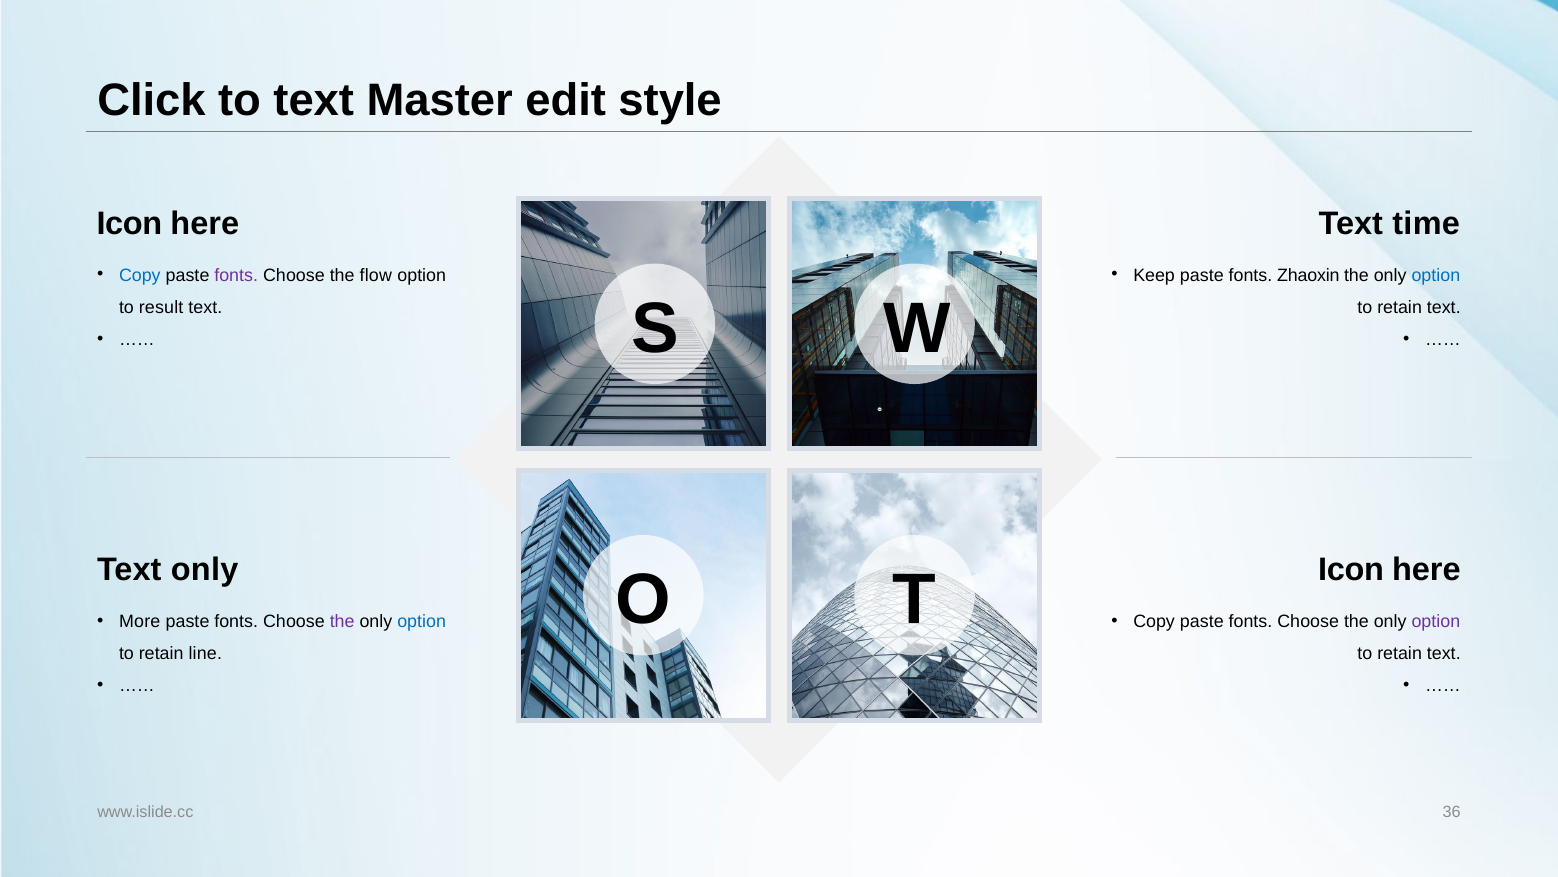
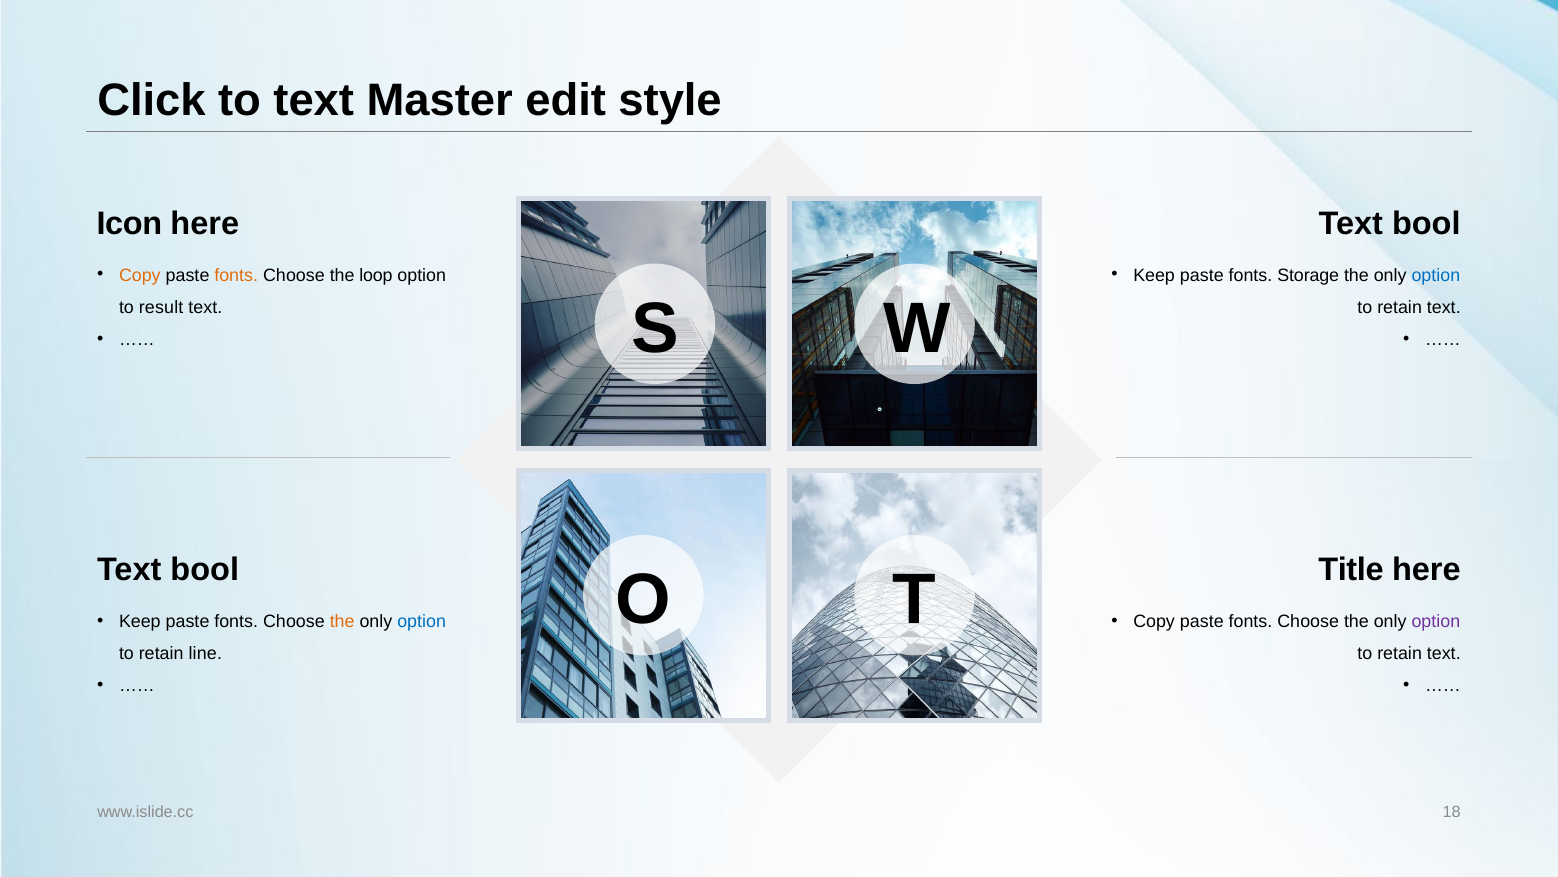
time: time -> bool (1426, 223)
Copy colour: blue -> orange (140, 275)
fonts colour: purple -> orange (236, 275)
flow: flow -> loop (376, 275)
Zhaoxin: Zhaoxin -> Storage (1308, 275)
only: only -> bool (205, 569)
Icon: Icon -> Title (1351, 569)
More: More -> Keep (140, 621)
the colour: purple -> orange (342, 621)
36: 36 -> 18 (1452, 812)
